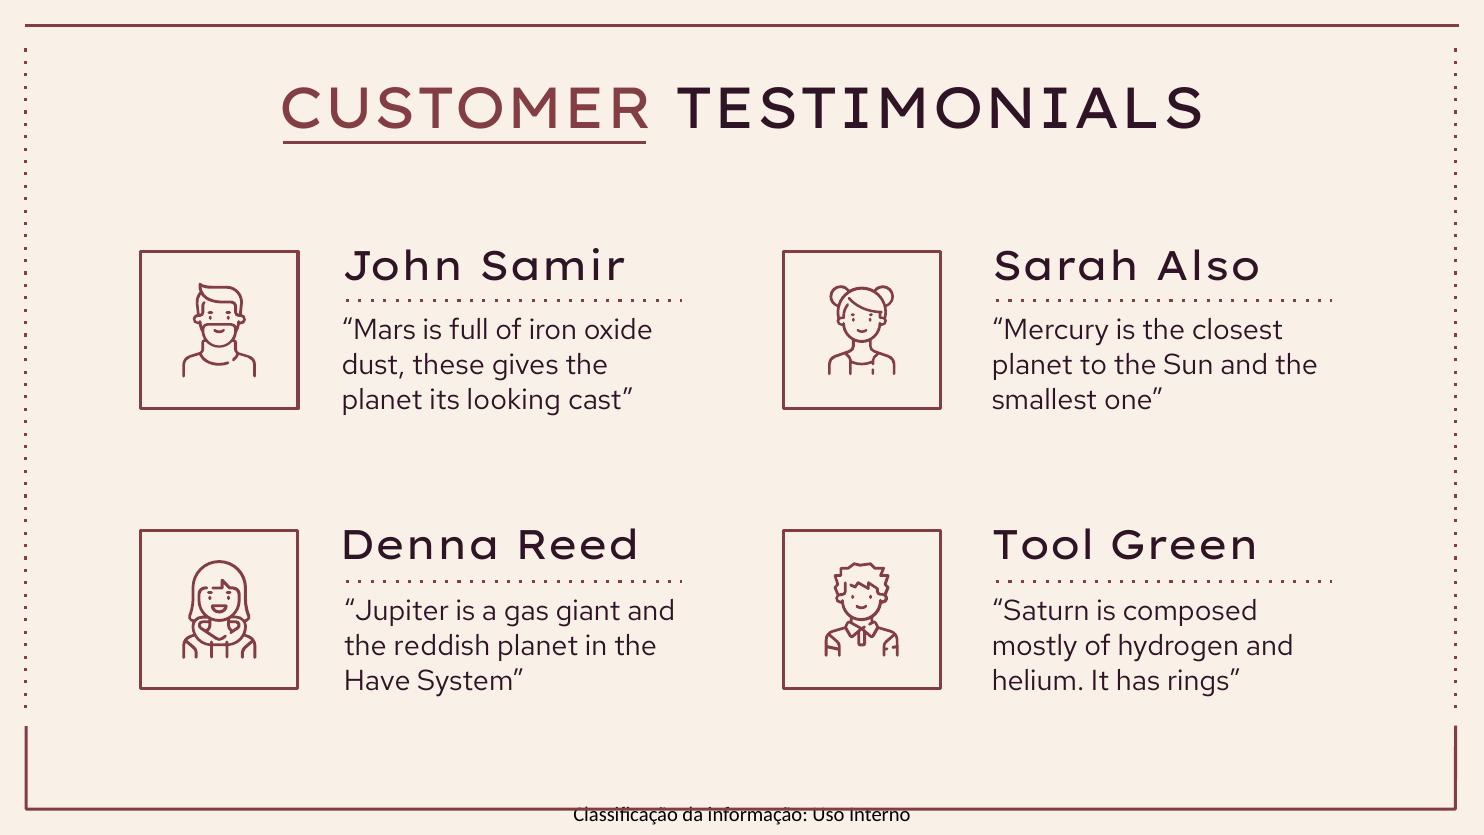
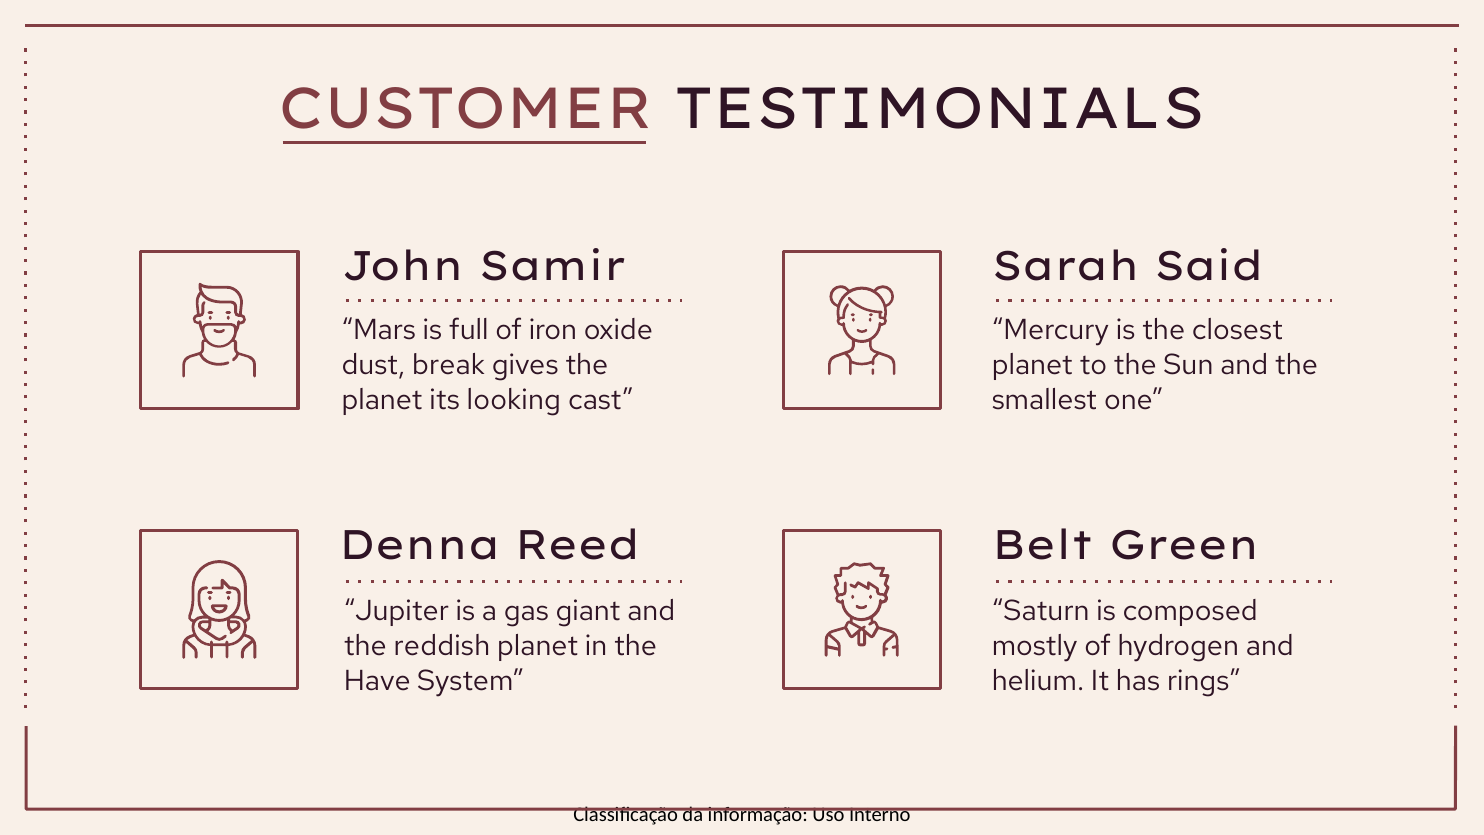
Also: Also -> Said (1209, 267)
these: these -> break (449, 365)
Tool: Tool -> Belt (1043, 546)
